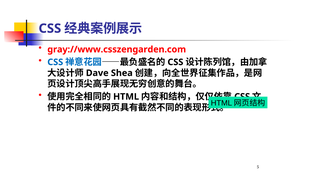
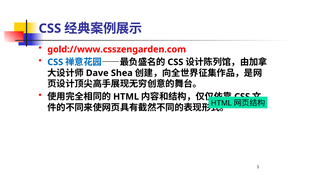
gray://www.csszengarden.com: gray://www.csszengarden.com -> gold://www.csszengarden.com (117, 50)
